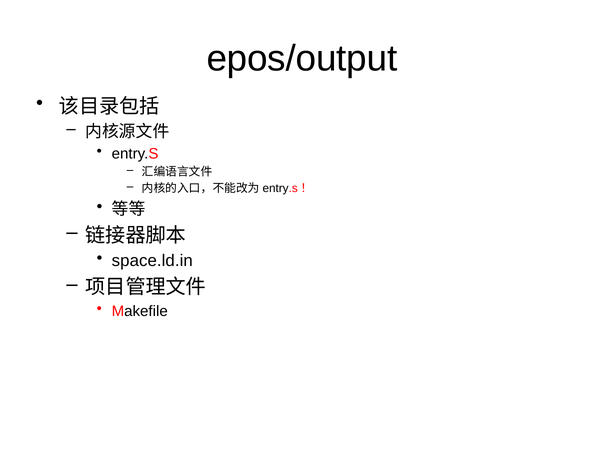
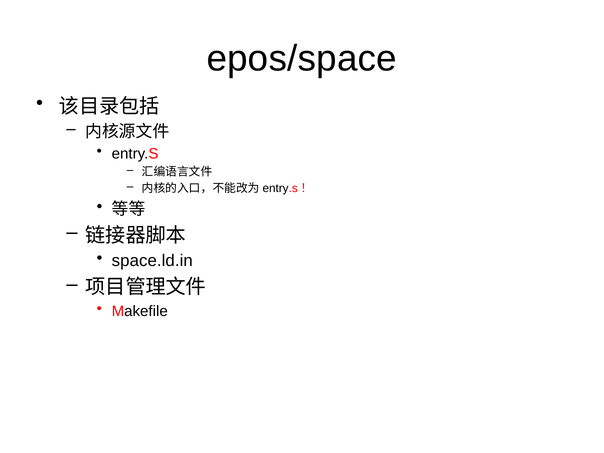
epos/output: epos/output -> epos/space (302, 58)
